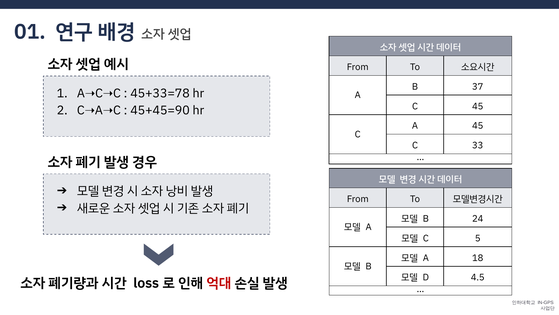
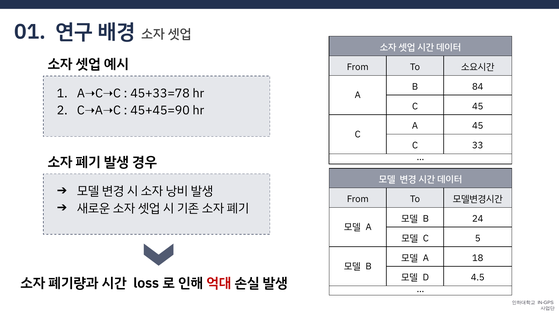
37: 37 -> 84 (478, 87)
